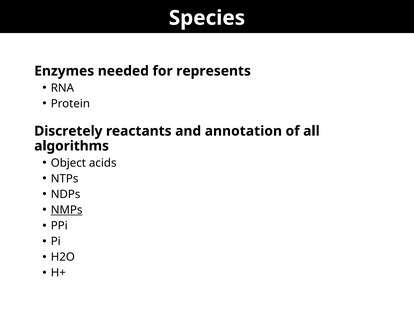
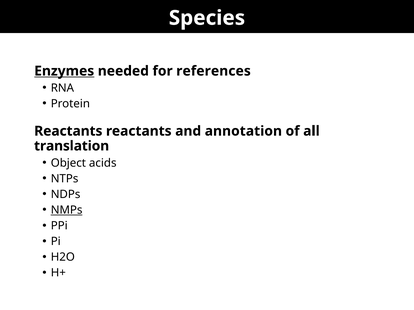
Enzymes underline: none -> present (64, 71)
represents: represents -> references (214, 71)
Discretely: Discretely -> Reactants (68, 131)
algorithms: algorithms -> translation (72, 146)
